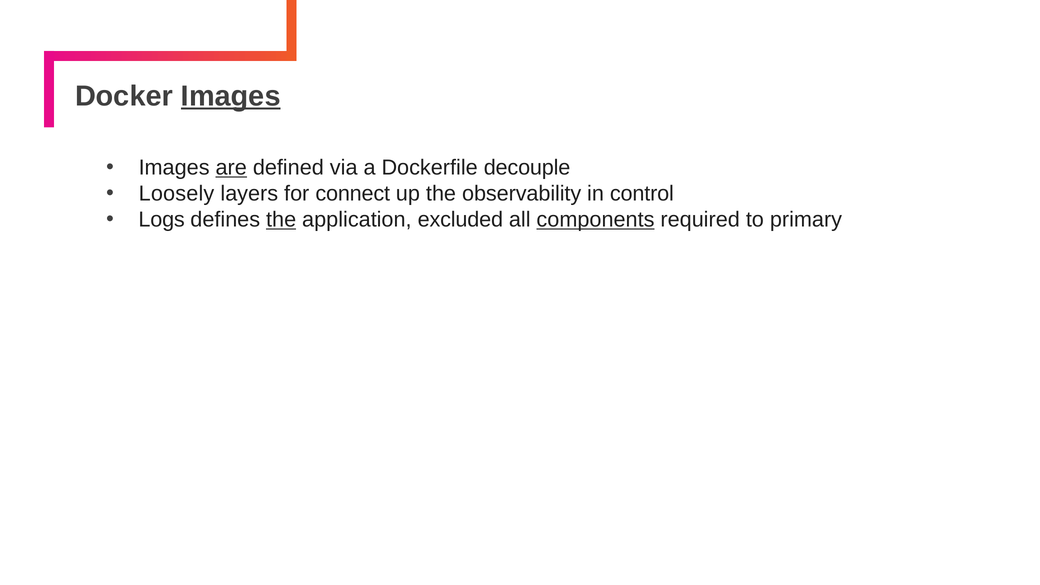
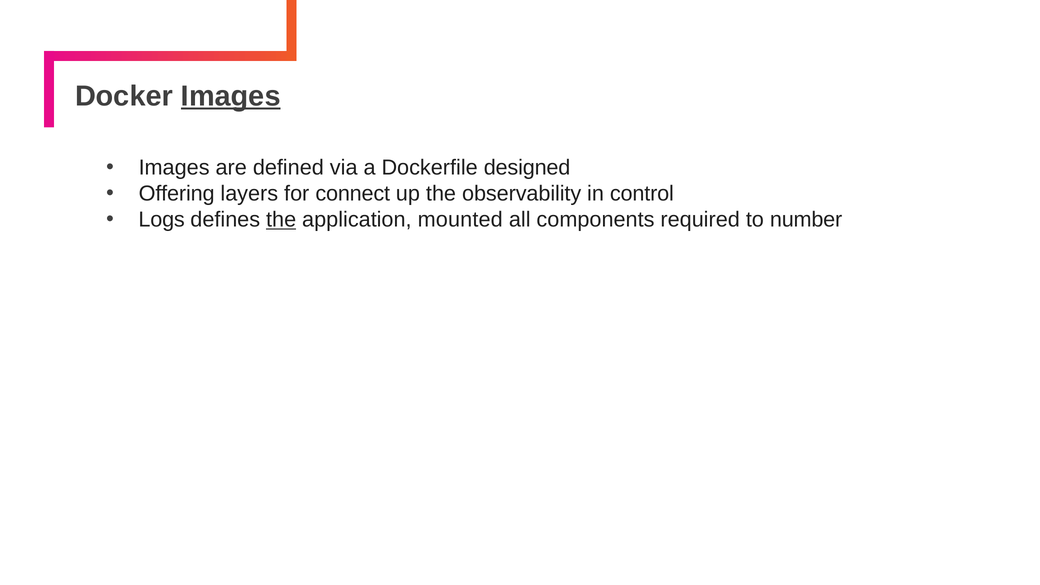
are underline: present -> none (231, 168)
decouple: decouple -> designed (527, 168)
Loosely: Loosely -> Offering (177, 194)
excluded: excluded -> mounted (460, 220)
components underline: present -> none (595, 220)
primary: primary -> number (806, 220)
